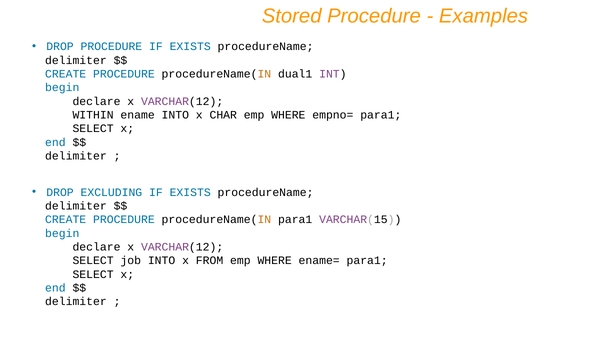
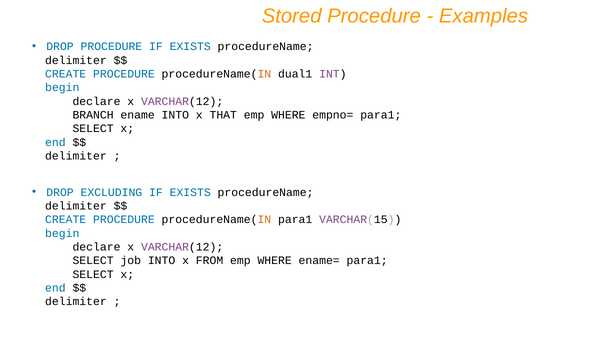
WITHIN: WITHIN -> BRANCH (93, 115)
CHAR: CHAR -> THAT (223, 115)
